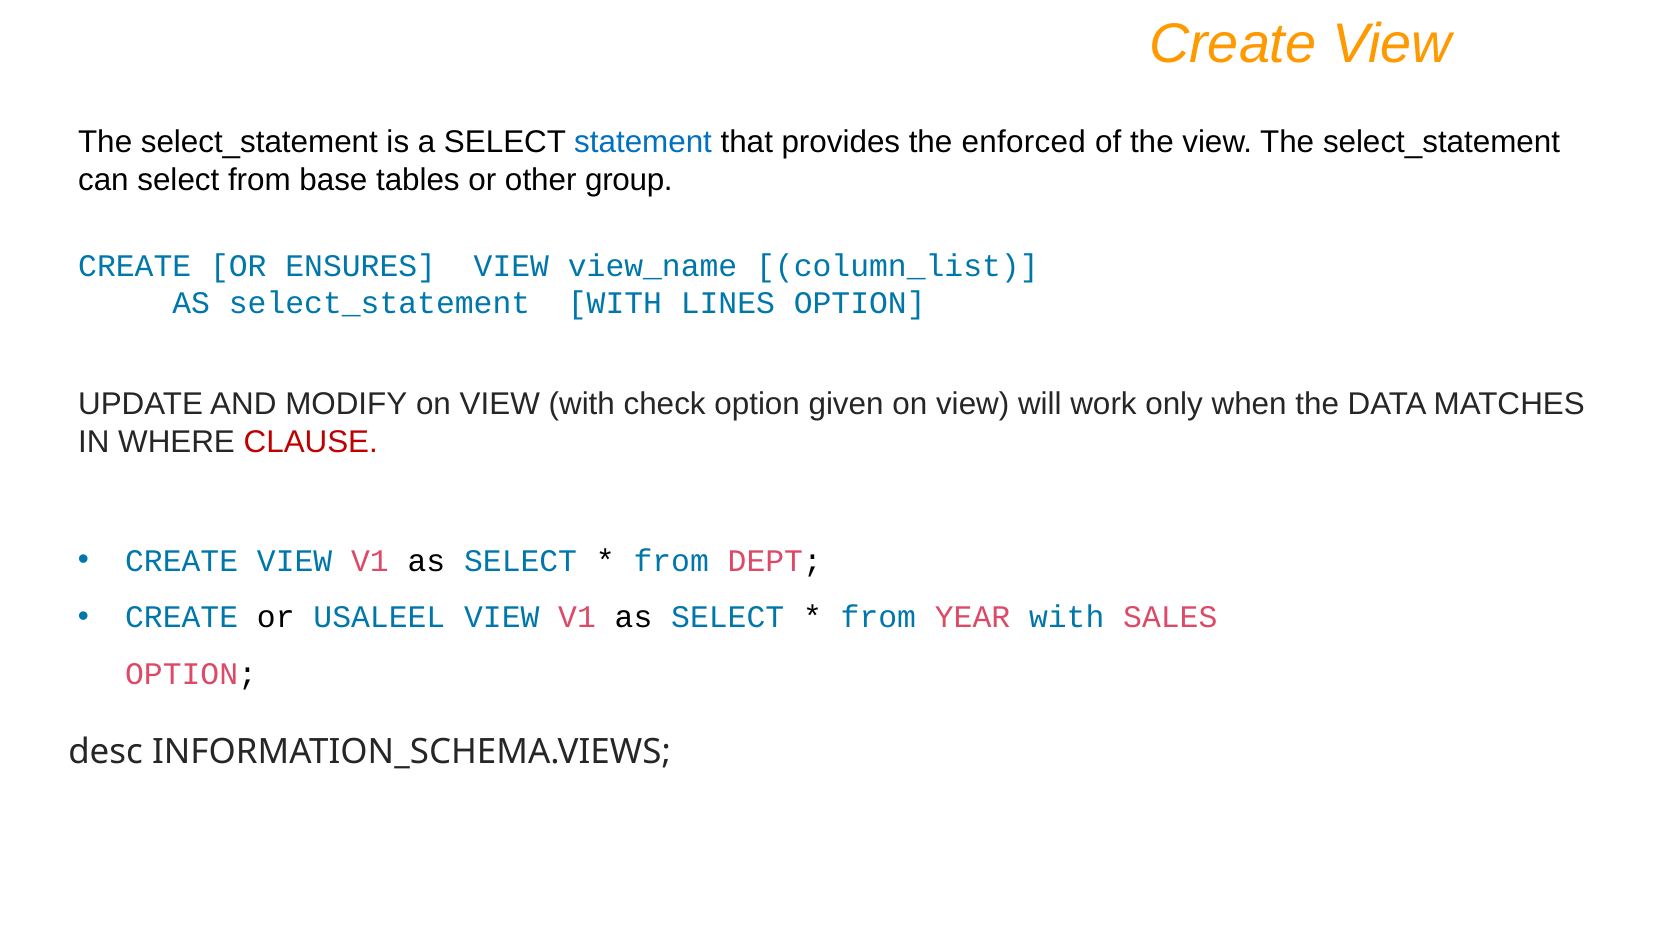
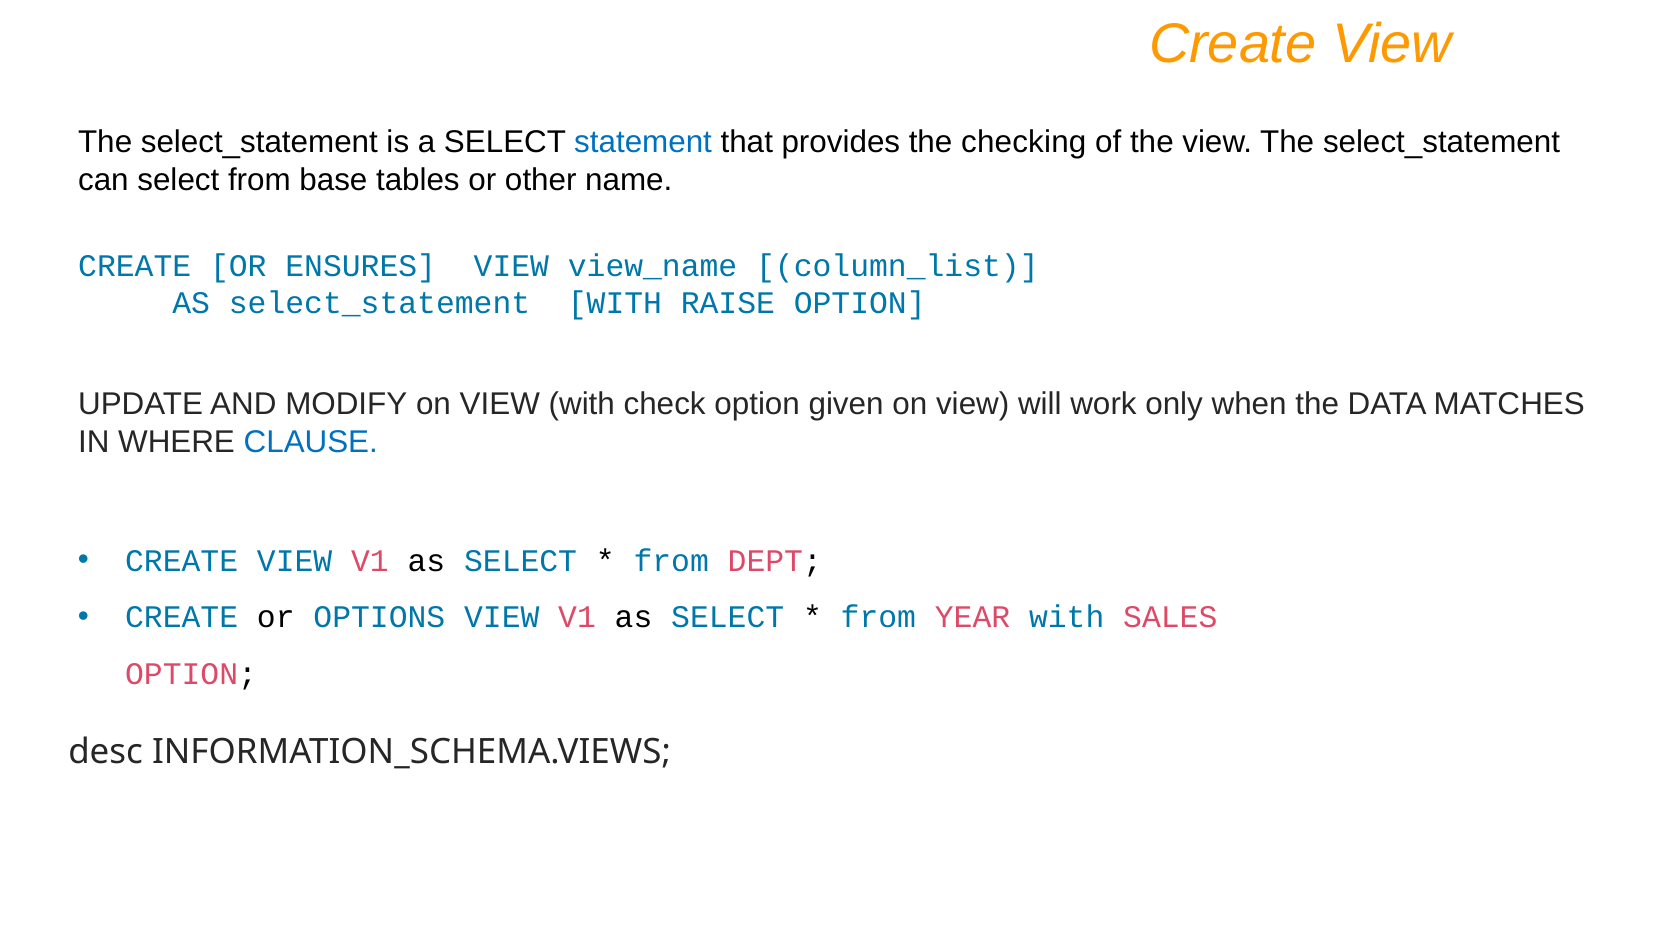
enforced: enforced -> checking (1024, 142)
group: group -> name (629, 180)
LINES: LINES -> RAISE (728, 303)
CLAUSE colour: red -> blue (311, 442)
USALEEL: USALEEL -> OPTIONS (379, 617)
